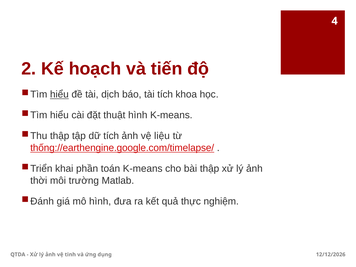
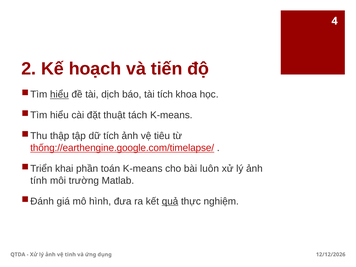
thuật hình: hình -> tách (138, 115)
liệu: liệu -> tiêu (162, 136)
bài thập: thập -> luôn (209, 169)
thời: thời -> tính (39, 180)
quả underline: none -> present (170, 201)
